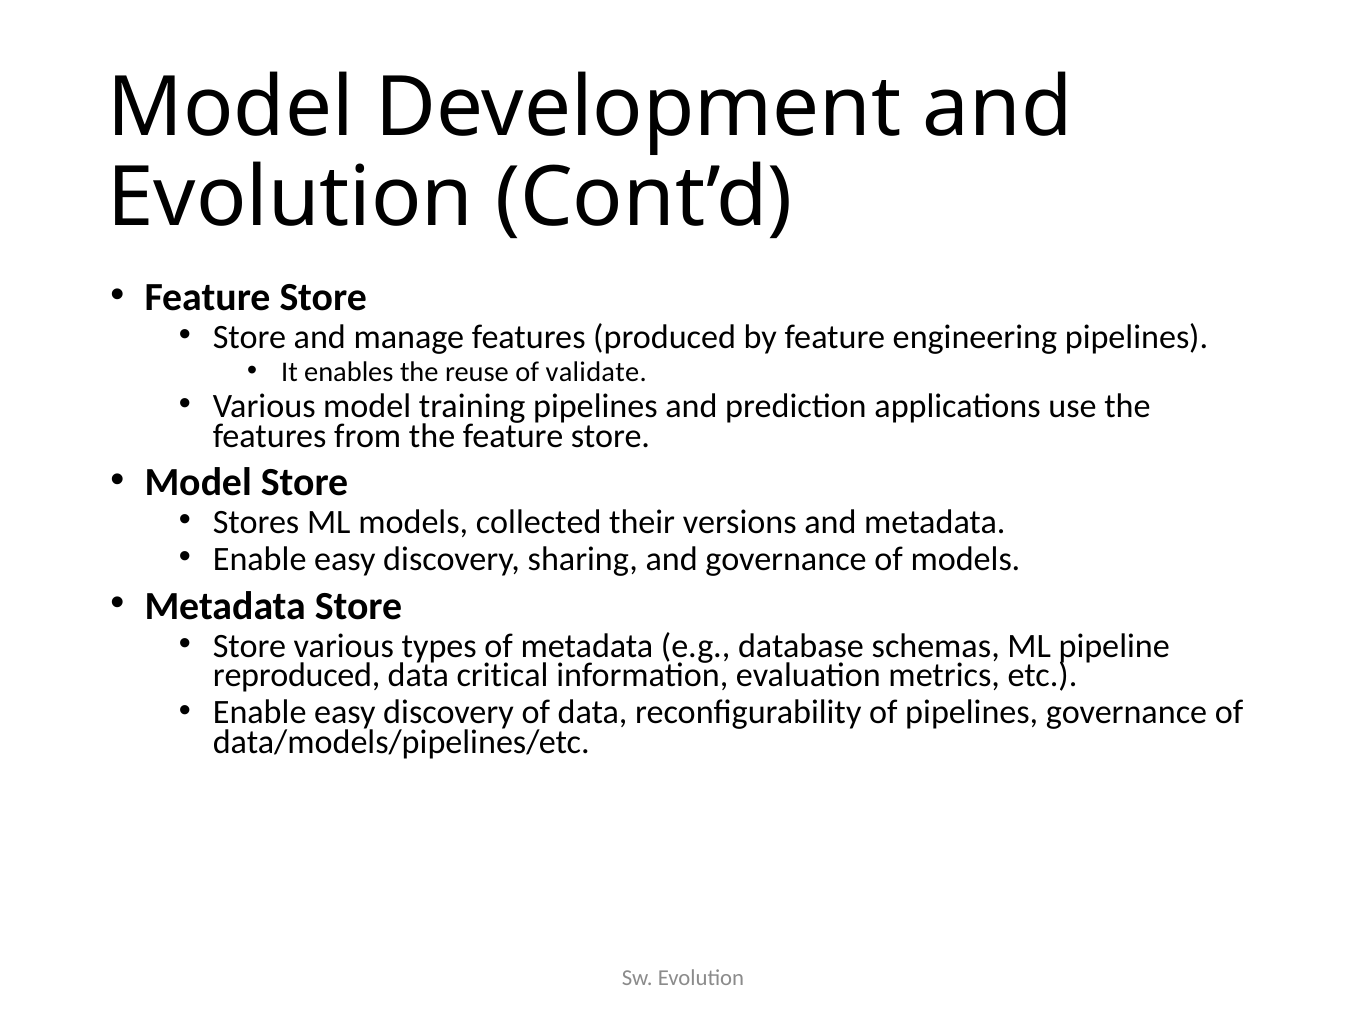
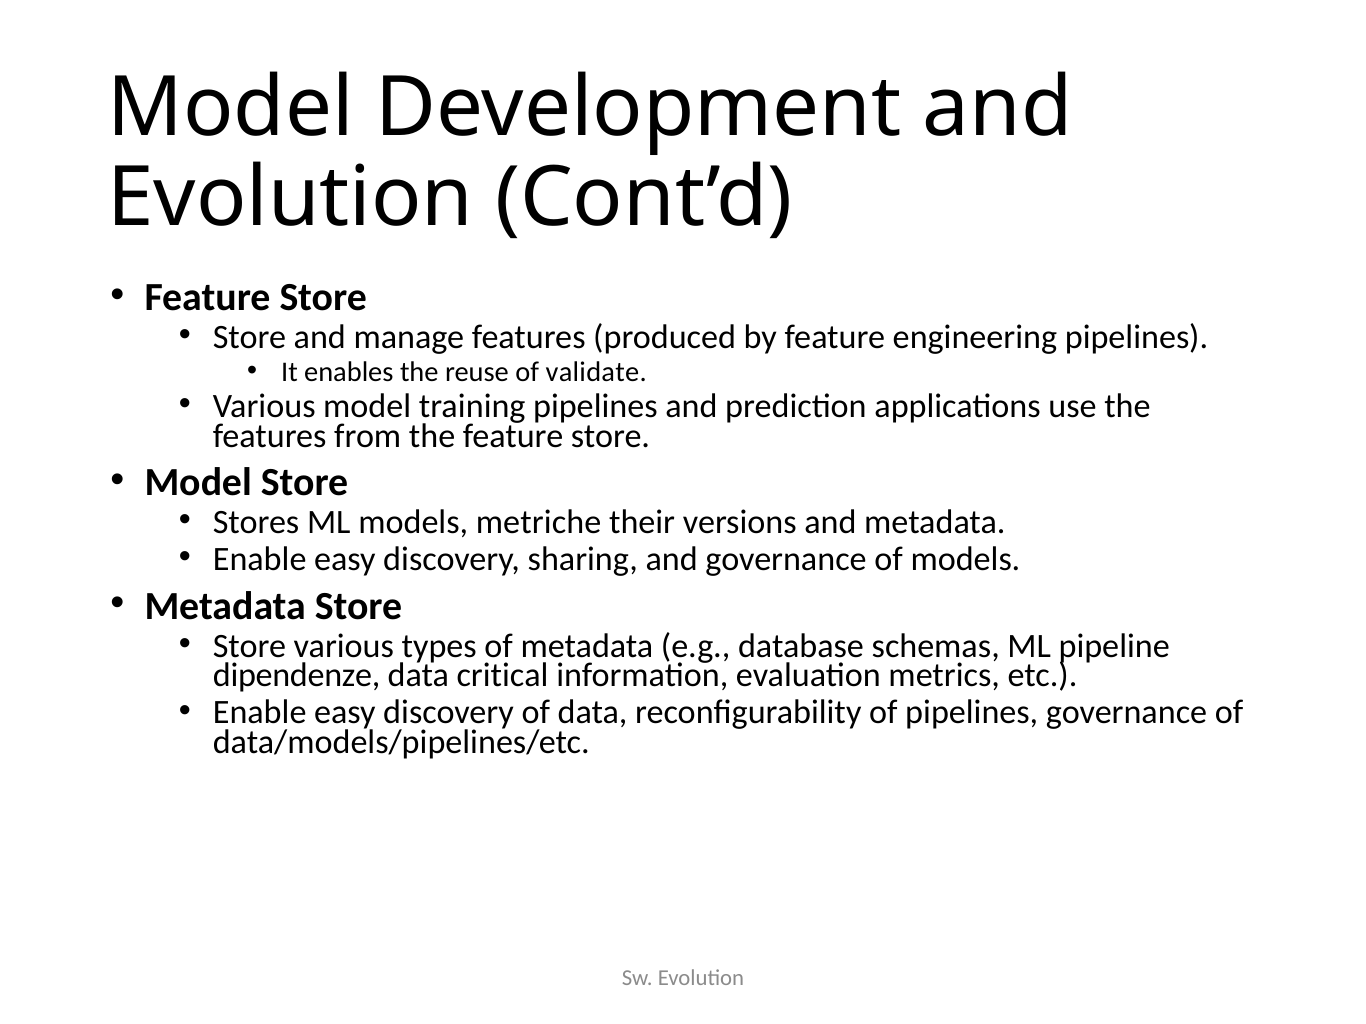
collected: collected -> metriche (539, 523)
reproduced: reproduced -> dipendenze (297, 676)
